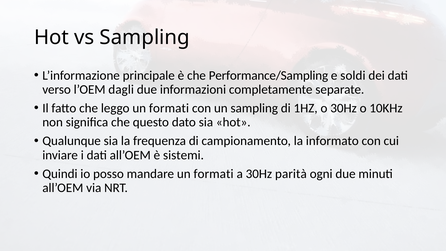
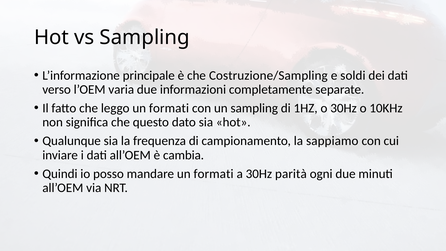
Performance/Sampling: Performance/Sampling -> Costruzione/Sampling (268, 75)
dagli: dagli -> varia (121, 89)
informato: informato -> sappiamo (332, 141)
sistemi: sistemi -> cambia (184, 155)
